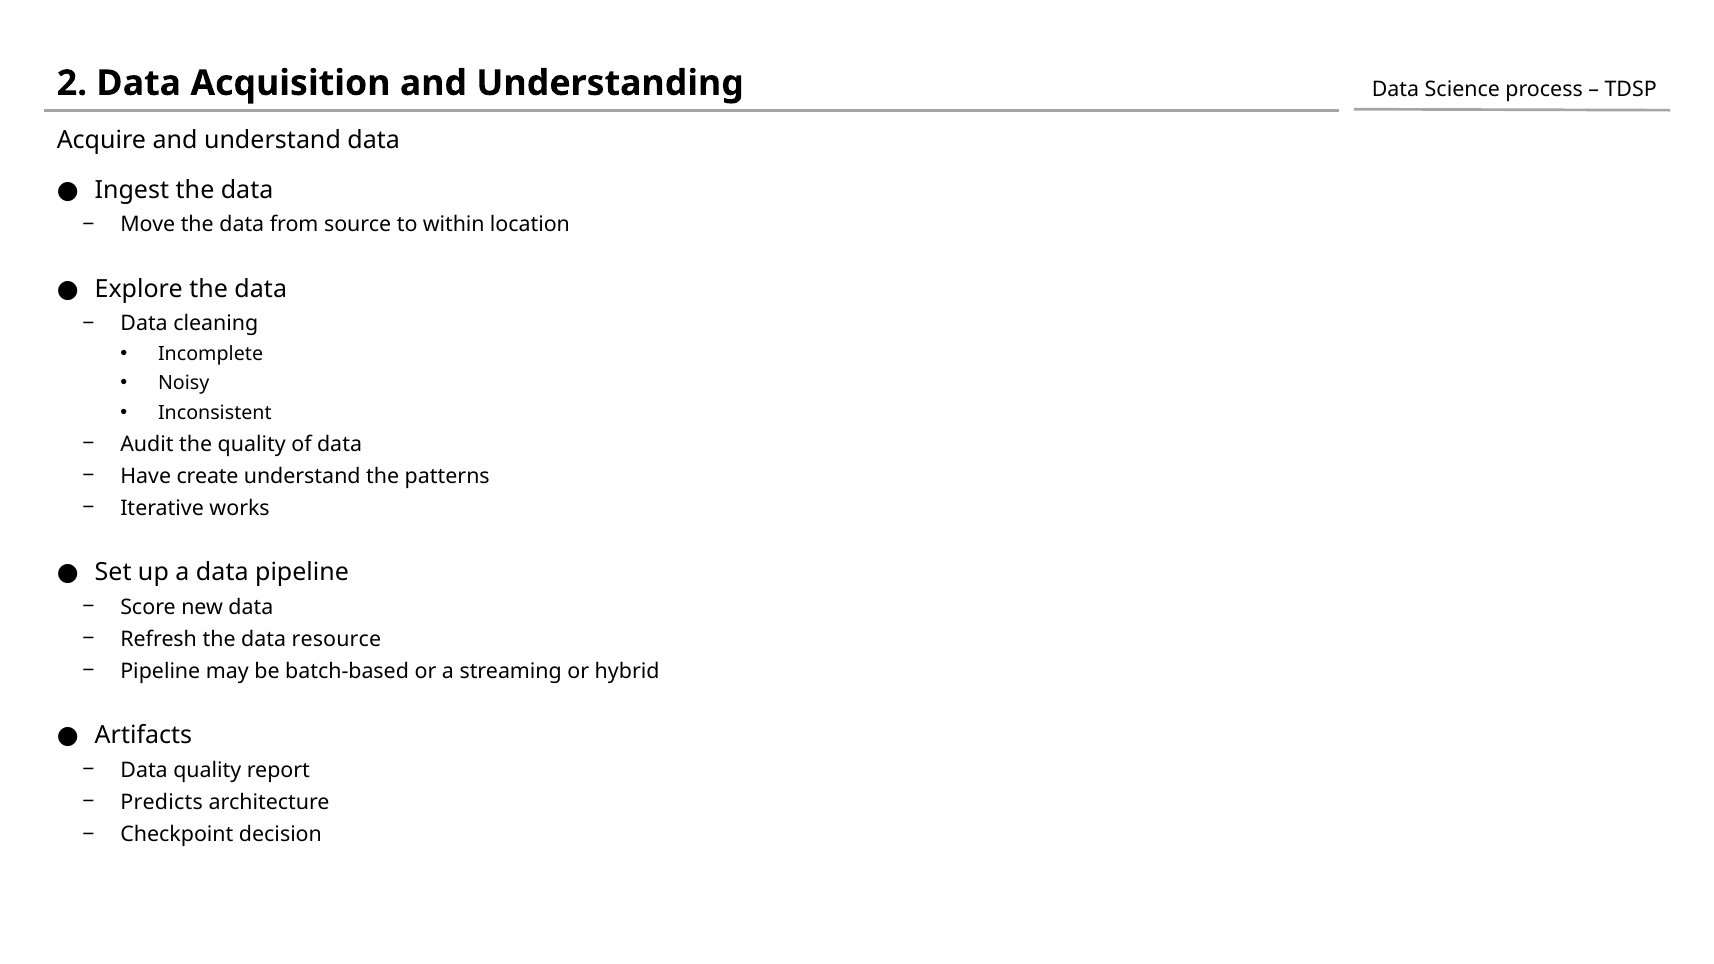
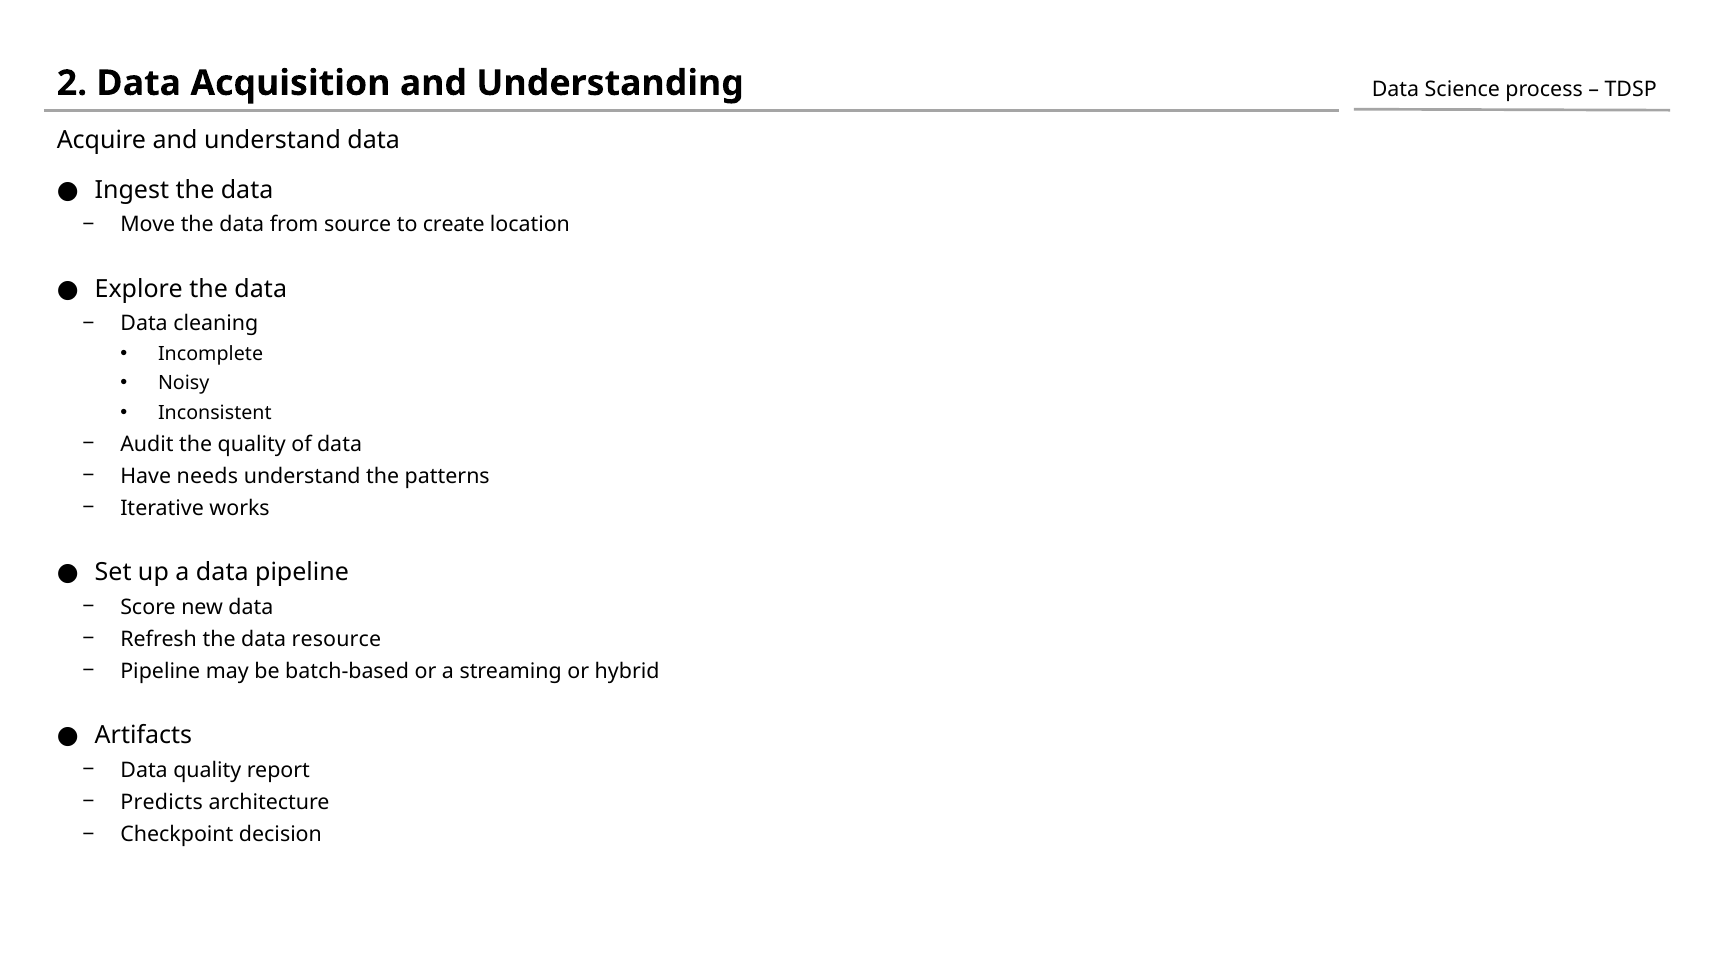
within: within -> create (454, 225)
create: create -> needs (207, 476)
